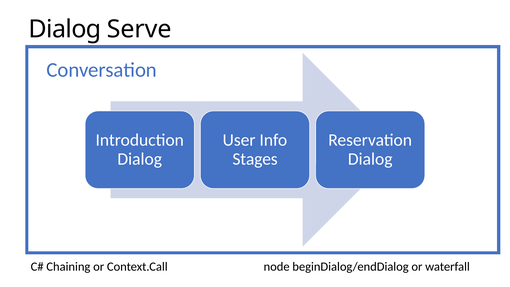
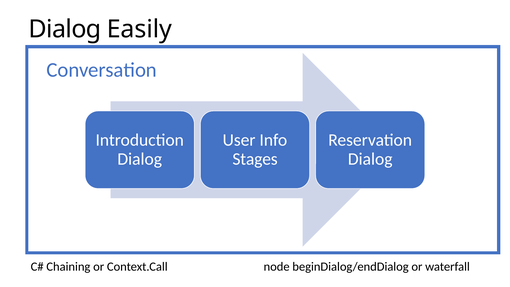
Serve: Serve -> Easily (139, 29)
